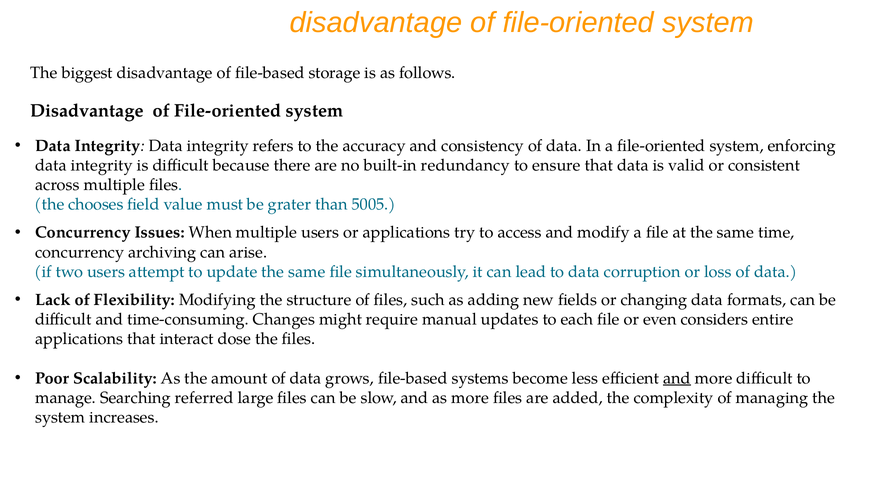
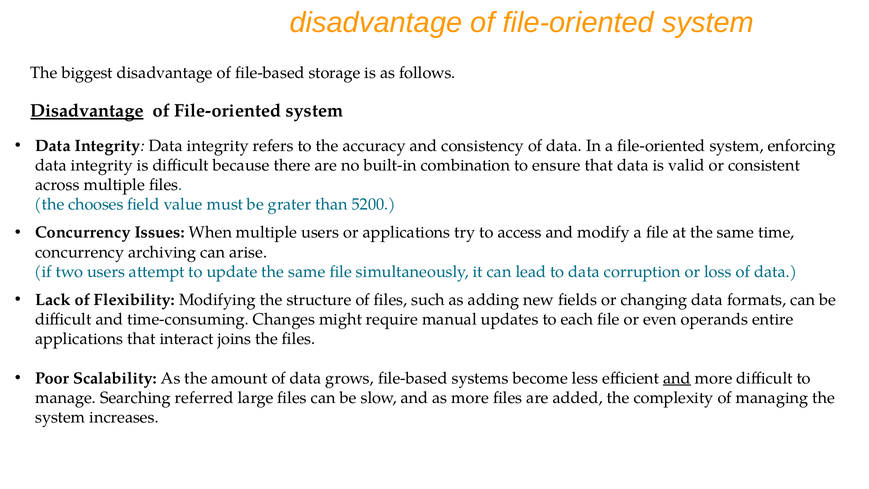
Disadvantage underline: none -> present (87, 111)
redundancy: redundancy -> combination (466, 165)
5005: 5005 -> 5200 (374, 204)
considers: considers -> operands (714, 319)
dose: dose -> joins (234, 339)
